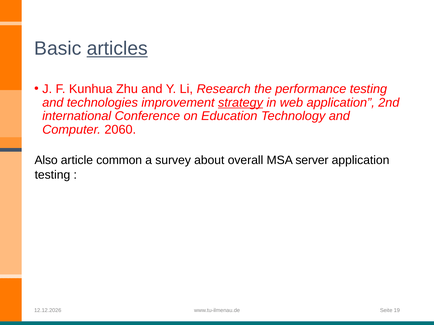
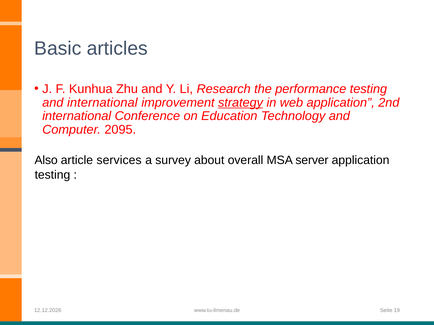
articles underline: present -> none (117, 49)
and technologies: technologies -> international (102, 103)
2060: 2060 -> 2095 (120, 130)
common: common -> services (119, 161)
